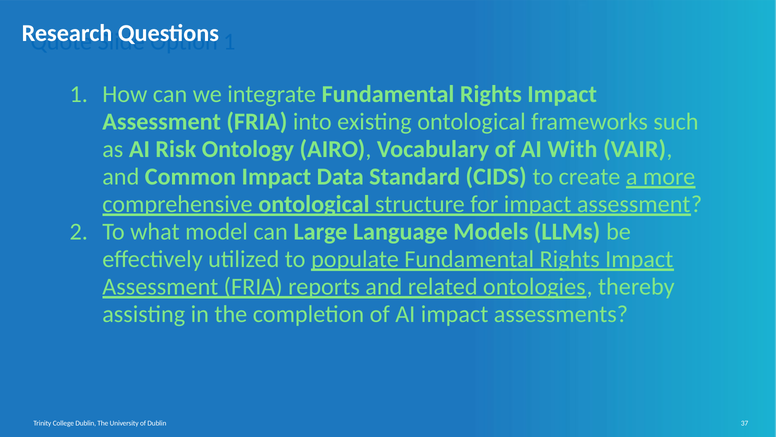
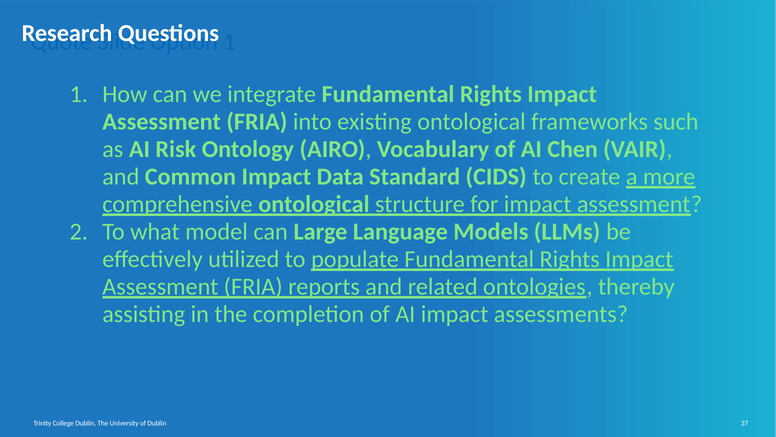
With: With -> Chen (573, 149)
